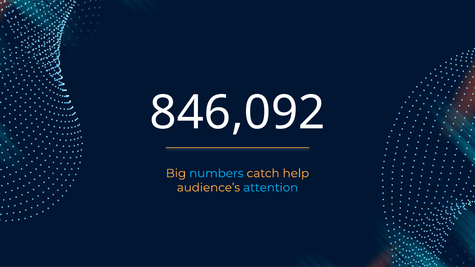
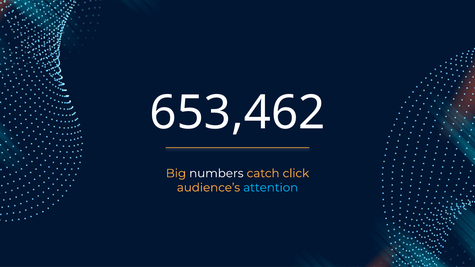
846,092: 846,092 -> 653,462 (237, 113)
numbers colour: light blue -> white (216, 173)
help: help -> click (296, 173)
